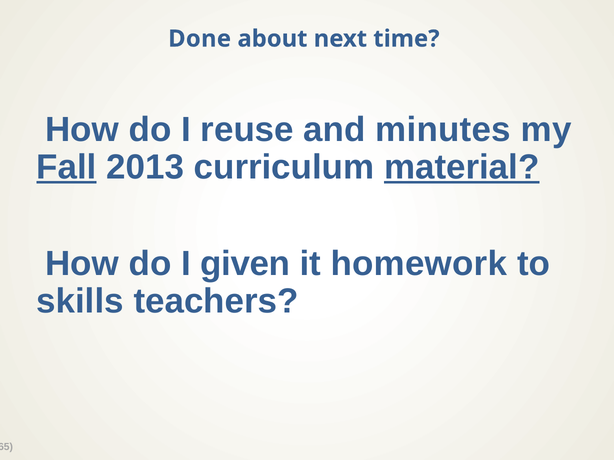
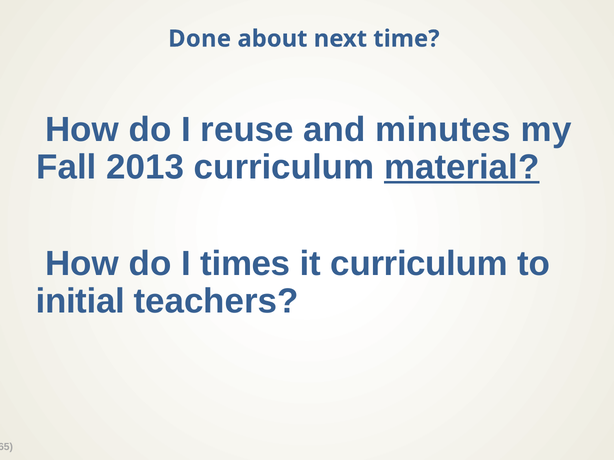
Fall underline: present -> none (67, 167)
given: given -> times (245, 264)
it homework: homework -> curriculum (419, 264)
skills: skills -> initial (80, 302)
